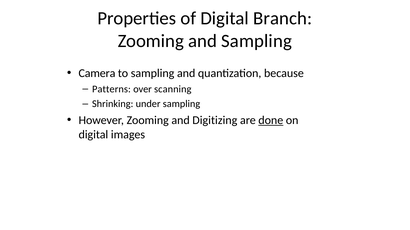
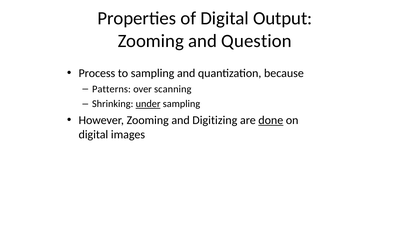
Branch: Branch -> Output (283, 18)
and Sampling: Sampling -> Question (257, 41)
Camera: Camera -> Process (97, 74)
under underline: none -> present (148, 104)
